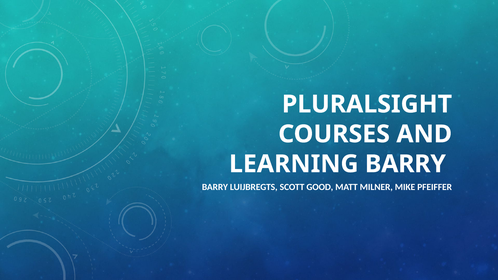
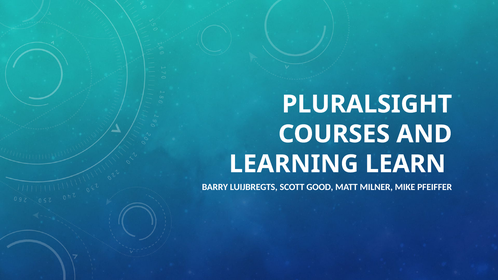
LEARNING BARRY: BARRY -> LEARN (405, 164)
